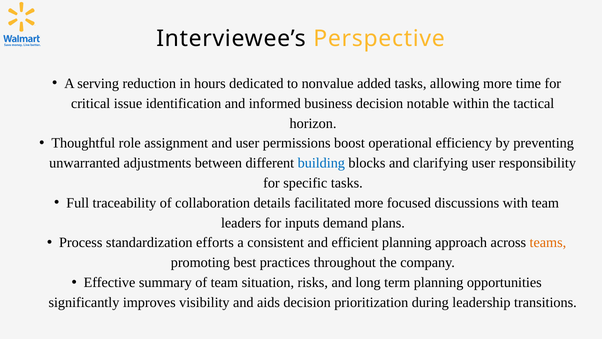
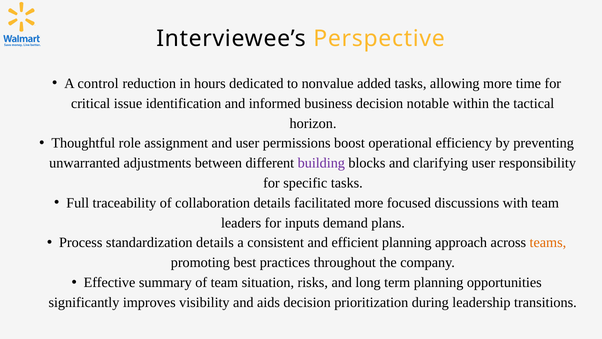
serving: serving -> control (98, 83)
building colour: blue -> purple (321, 163)
standardization efforts: efforts -> details (215, 243)
